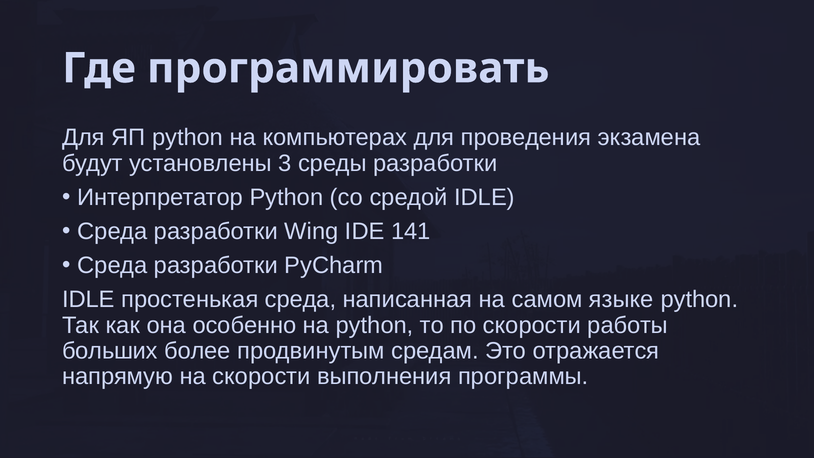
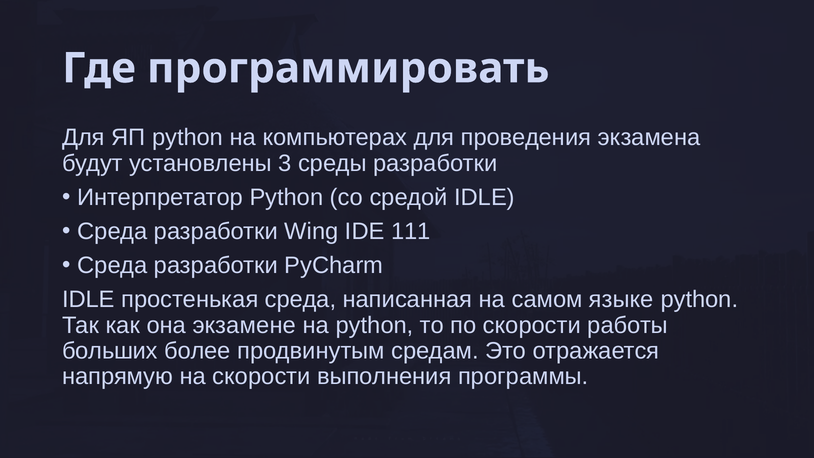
141: 141 -> 111 (411, 231)
особенно: особенно -> экзамене (244, 325)
